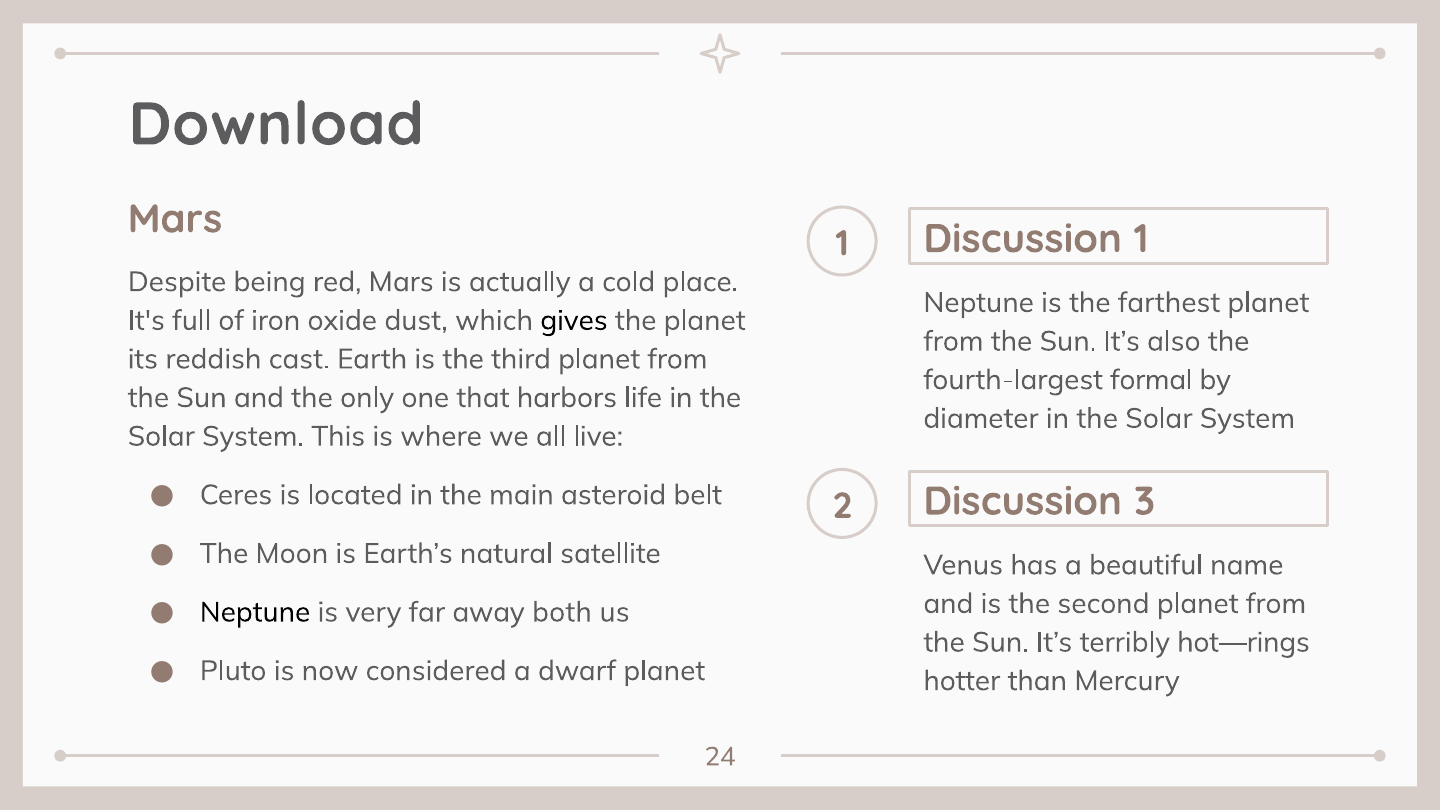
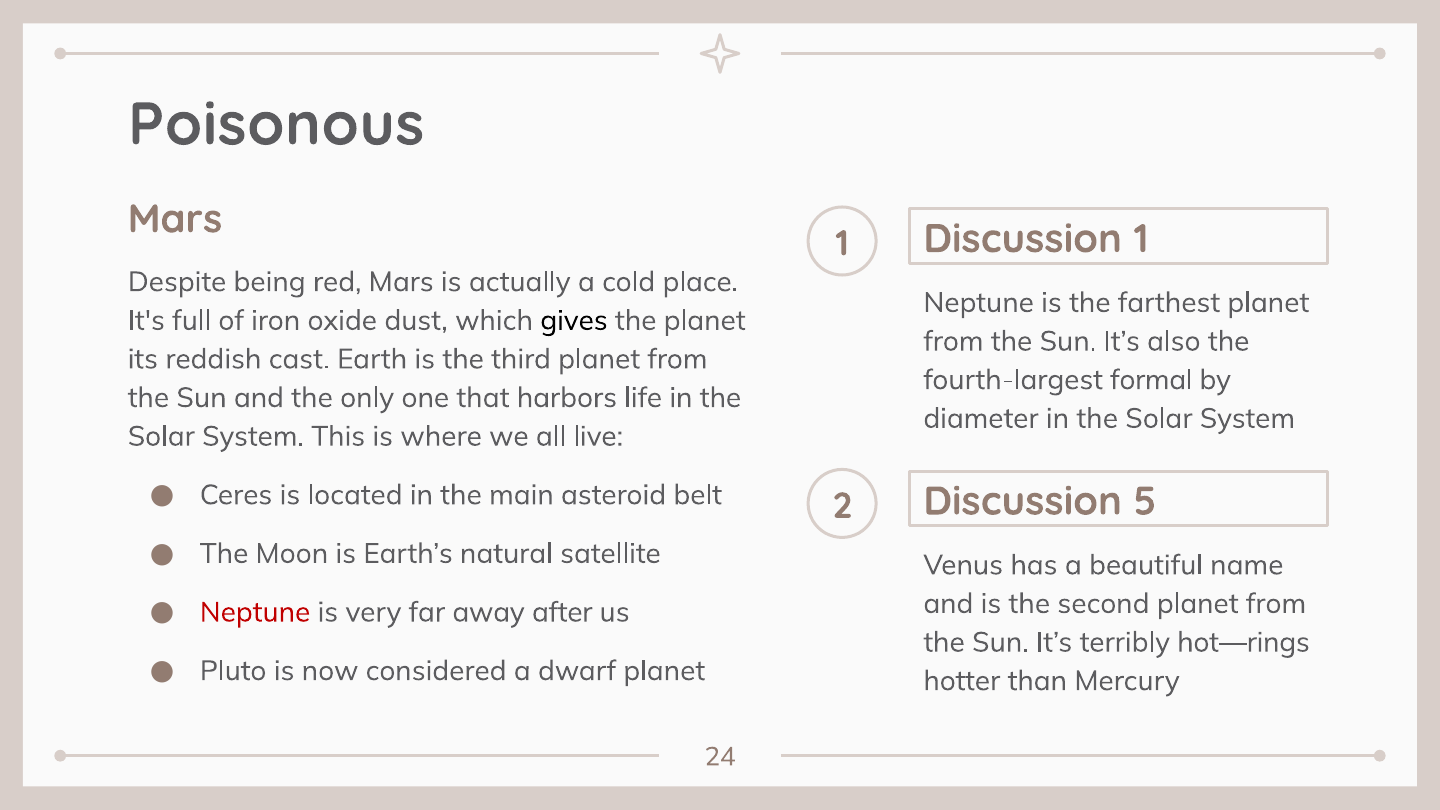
Download: Download -> Poisonous (276, 125)
3: 3 -> 5 (1145, 501)
Neptune colour: black -> red (255, 612)
both: both -> after (562, 612)
